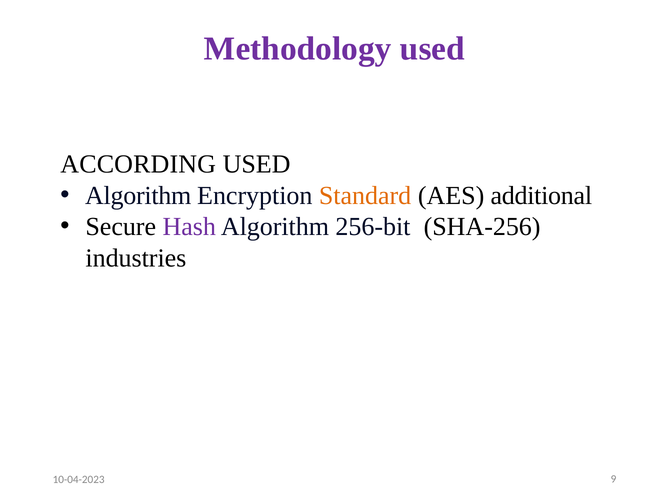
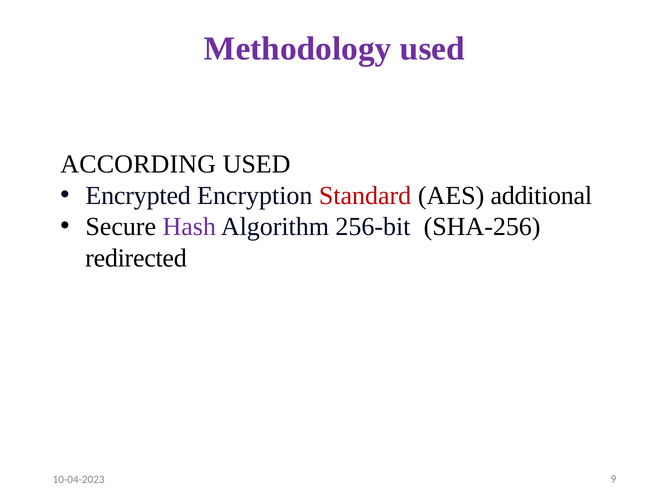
Algorithm: Algorithm -> Encrypted (138, 195)
Standard colour: orange -> red (365, 195)
industries: industries -> redirected (136, 258)
